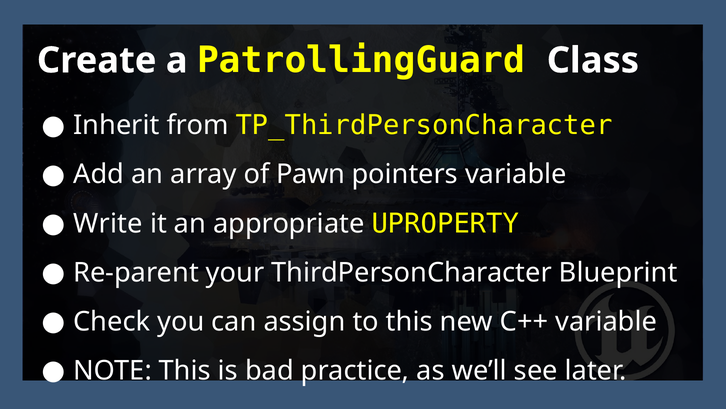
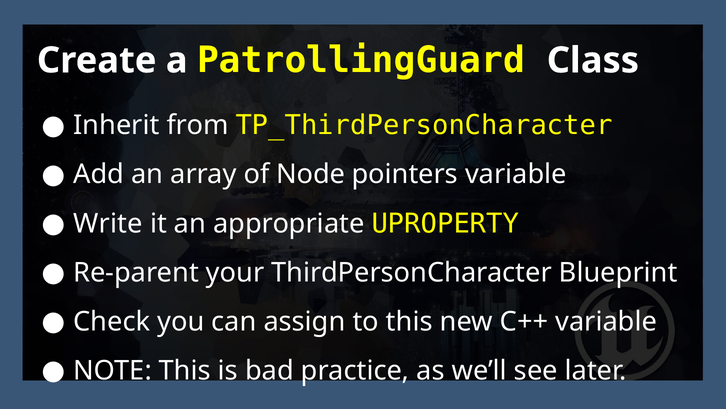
Pawn: Pawn -> Node (311, 174)
